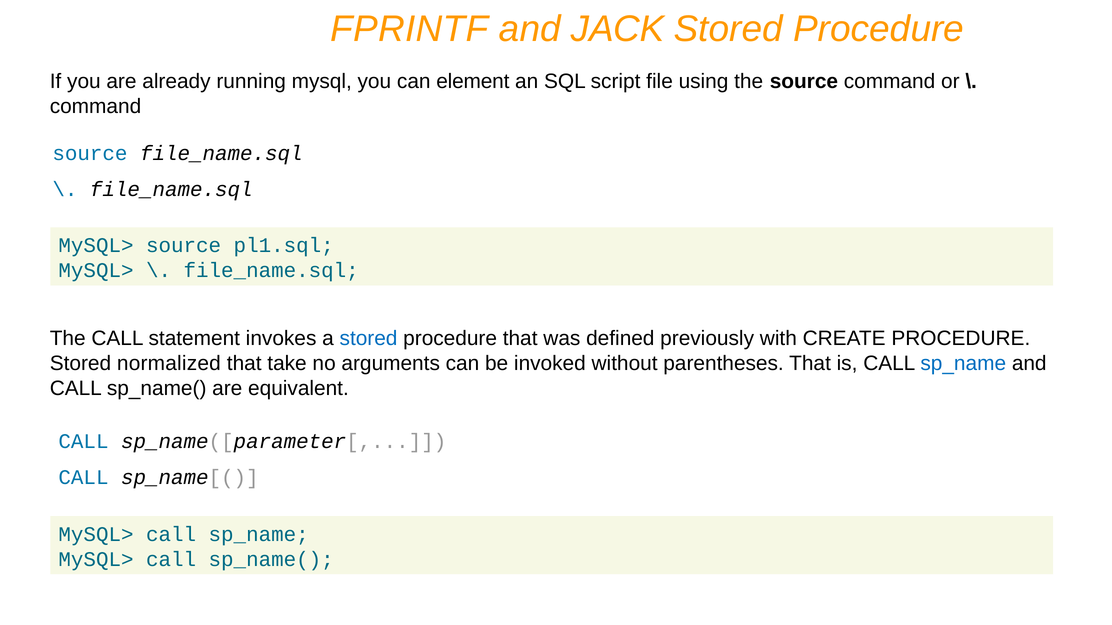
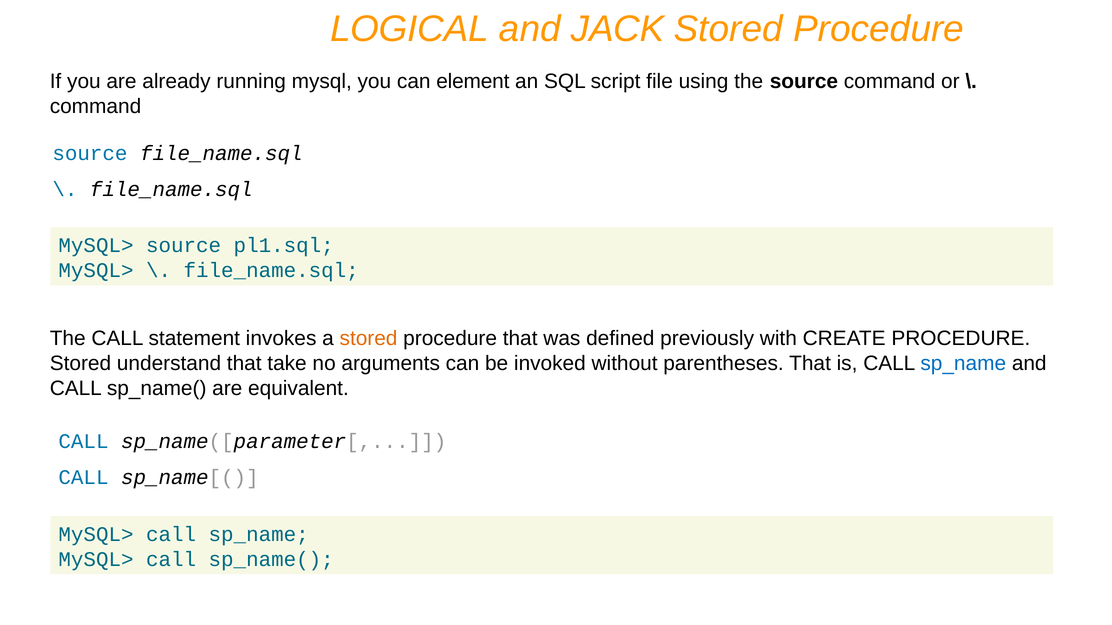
FPRINTF: FPRINTF -> LOGICAL (410, 29)
stored colour: blue -> orange (369, 339)
normalized: normalized -> understand (169, 364)
